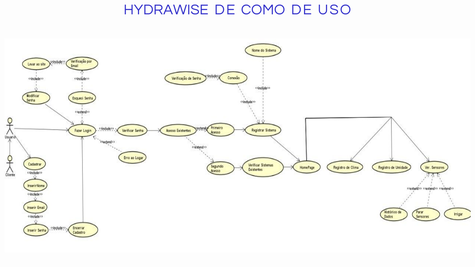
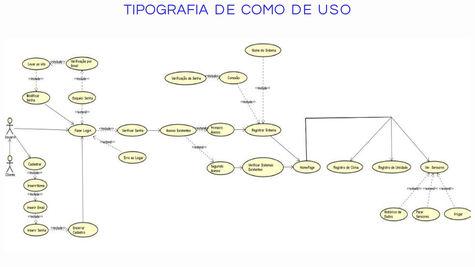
HYDRAWISE: HYDRAWISE -> TIPOGRAFIA (166, 10)
